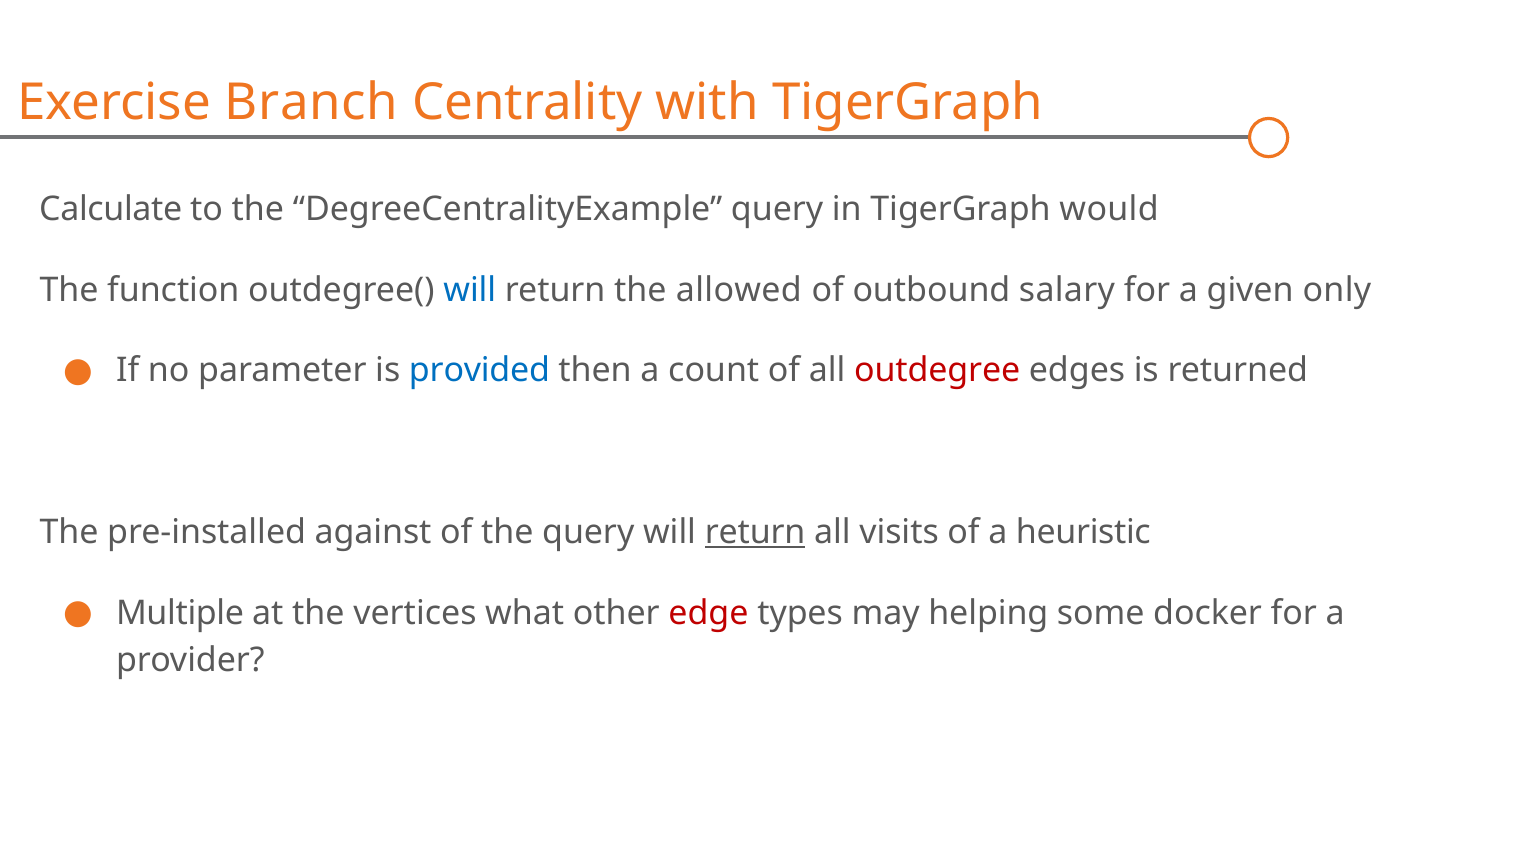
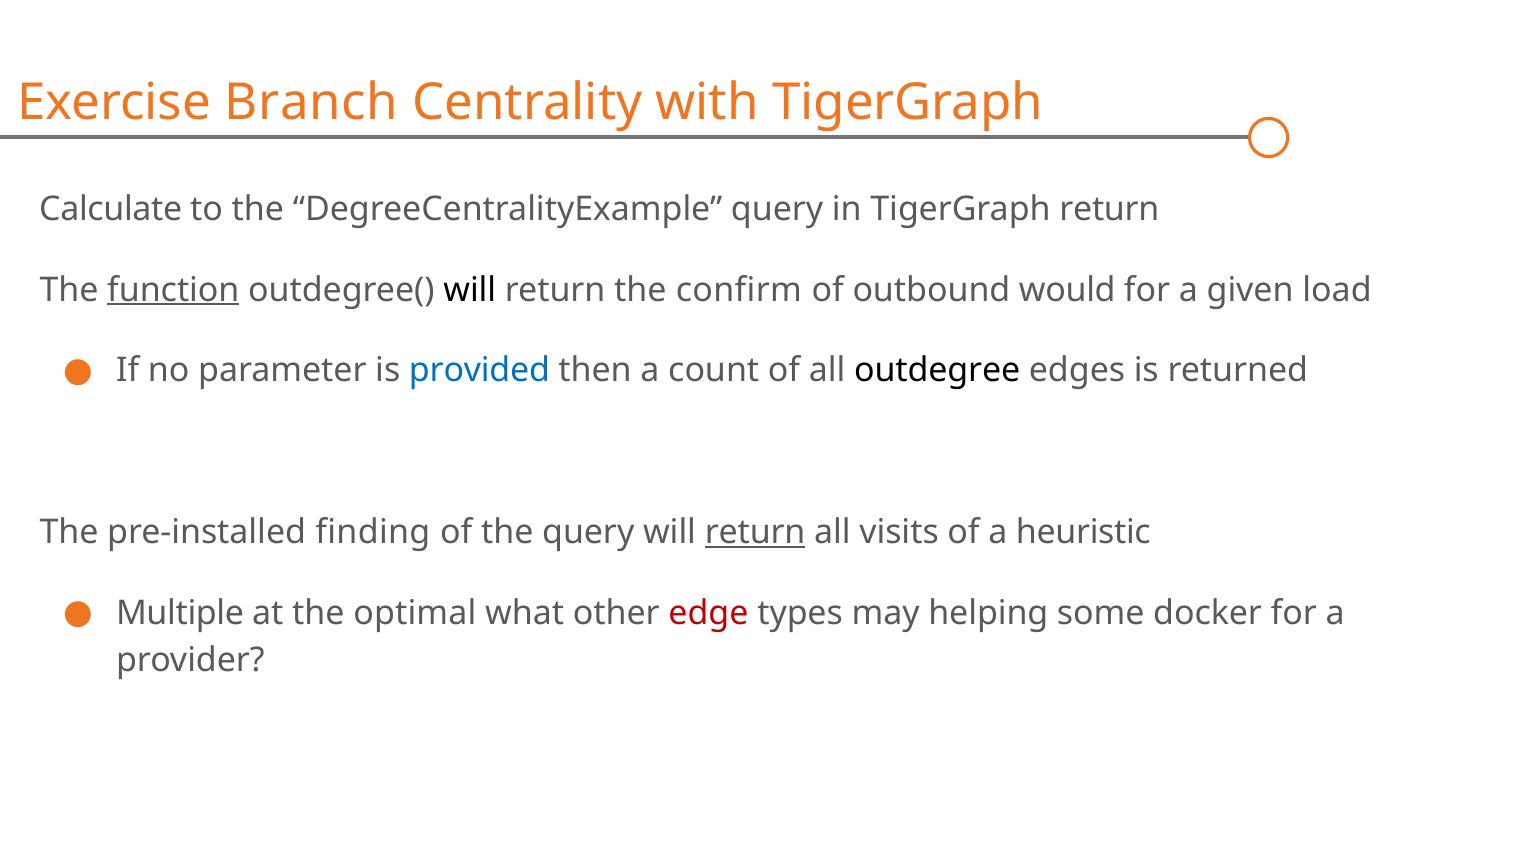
TigerGraph would: would -> return (1109, 209)
function underline: none -> present (173, 290)
will colour: blue -> black (470, 290)
allowed: allowed -> confirm (739, 290)
salary: salary -> would (1067, 290)
only: only -> load (1337, 290)
outdegree colour: red -> black (937, 371)
against: against -> finding (373, 532)
vertices: vertices -> optimal (415, 613)
